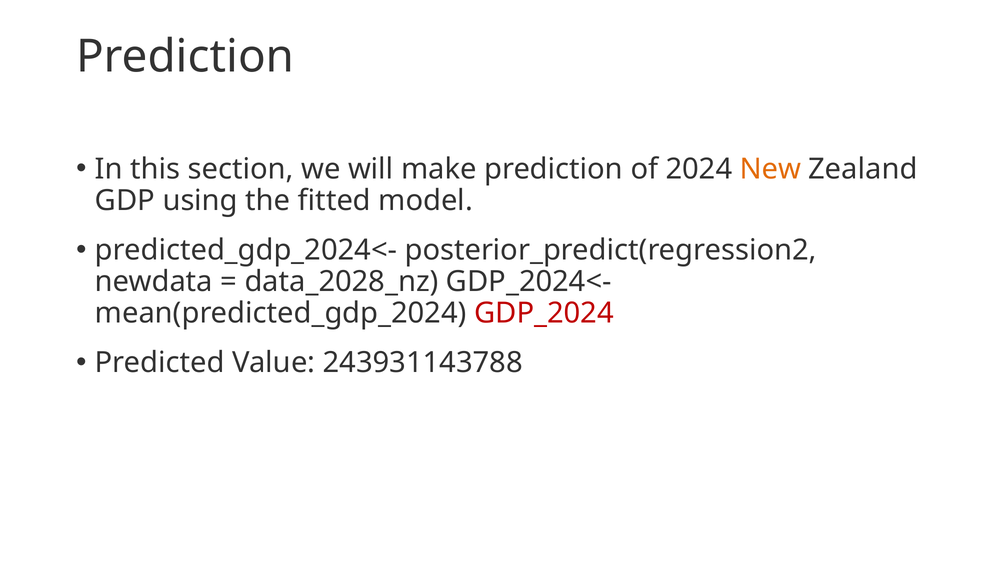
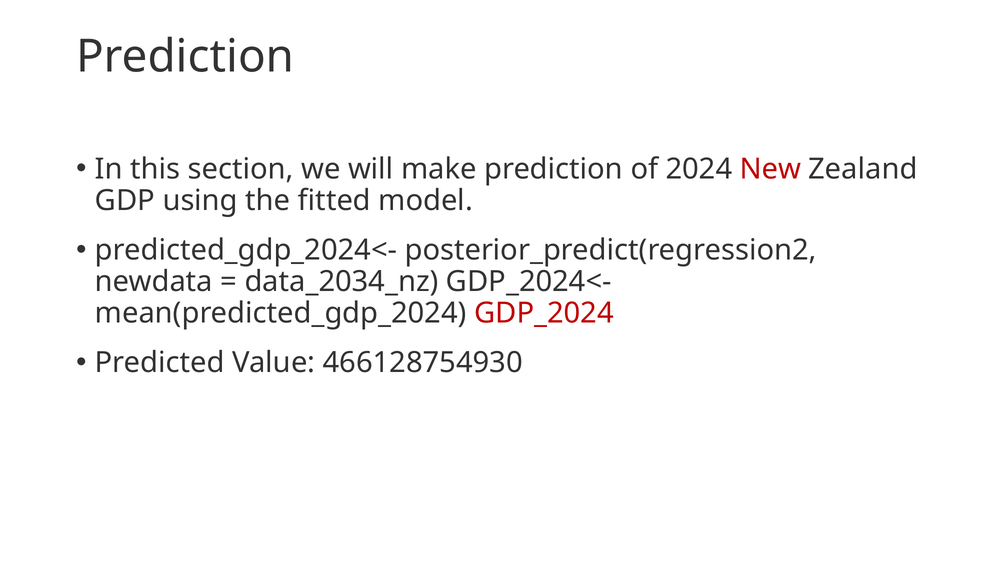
New colour: orange -> red (770, 169)
data_2028_nz: data_2028_nz -> data_2034_nz (342, 282)
243931143788: 243931143788 -> 466128754930 (423, 363)
